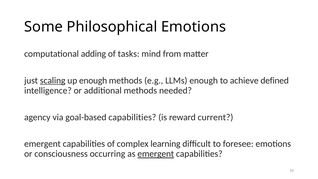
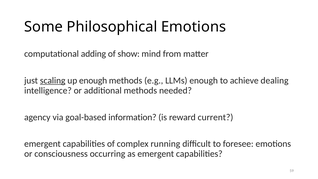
tasks: tasks -> show (129, 54)
defined: defined -> dealing (275, 80)
goal-based capabilities: capabilities -> information (132, 117)
learning: learning -> running (165, 144)
emergent underline: present -> none (156, 154)
